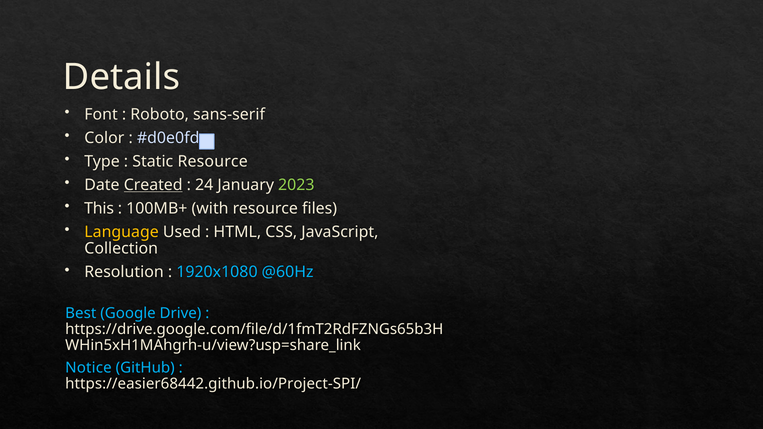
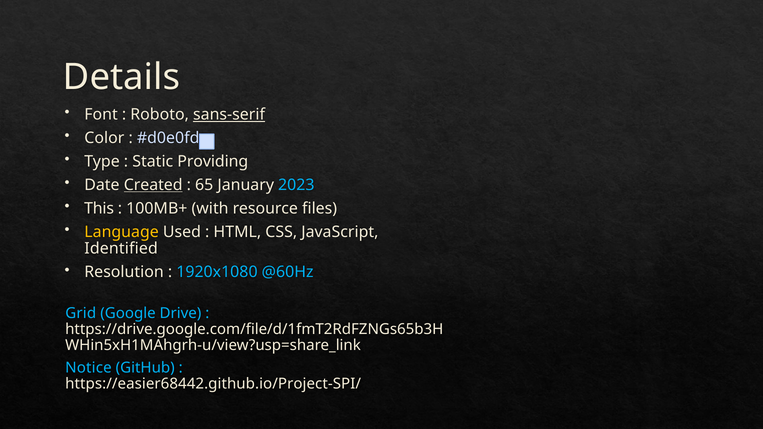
sans-serif underline: none -> present (229, 115)
Static Resource: Resource -> Providing (213, 162)
24: 24 -> 65 (204, 185)
2023 colour: light green -> light blue (296, 185)
Collection: Collection -> Identified (121, 249)
Best: Best -> Grid (81, 314)
